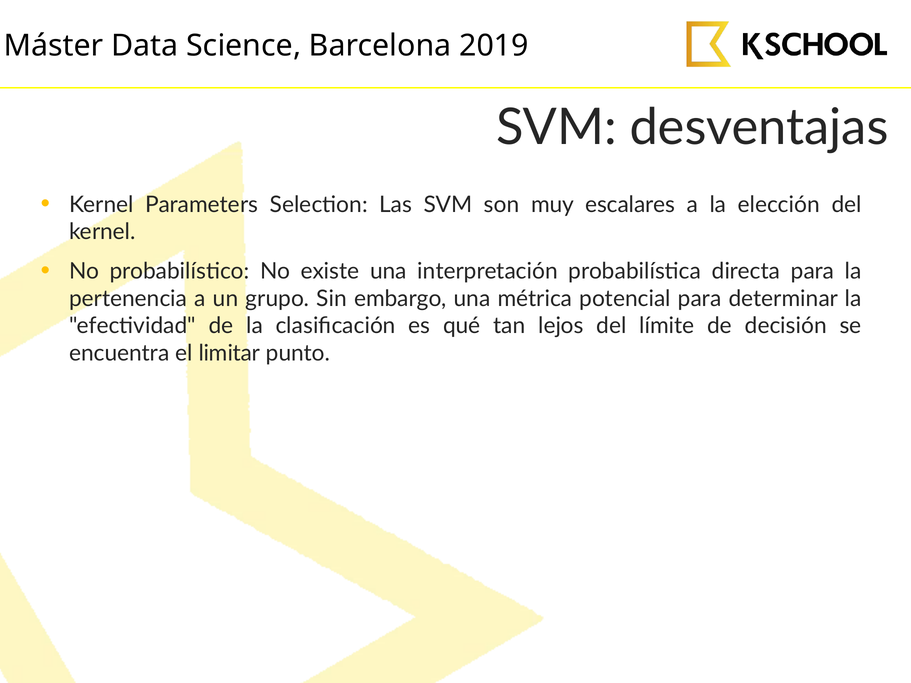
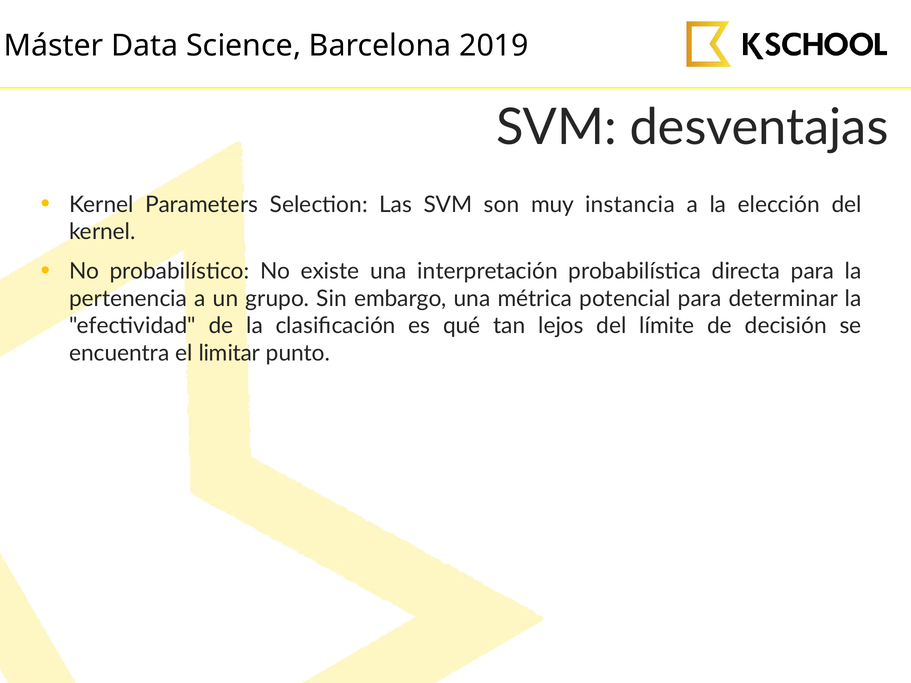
escalares: escalares -> instancia (630, 205)
